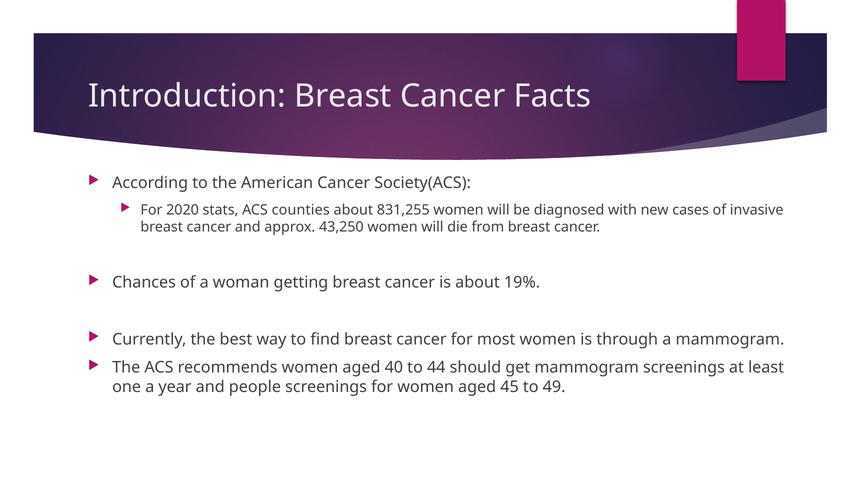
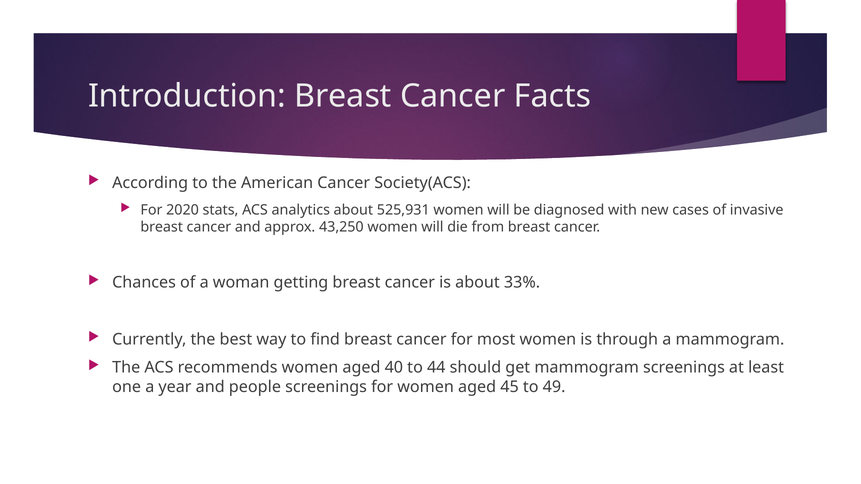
counties: counties -> analytics (301, 210)
831,255: 831,255 -> 525,931 (403, 210)
19%: 19% -> 33% (522, 283)
